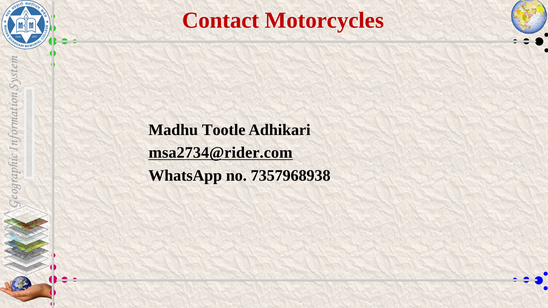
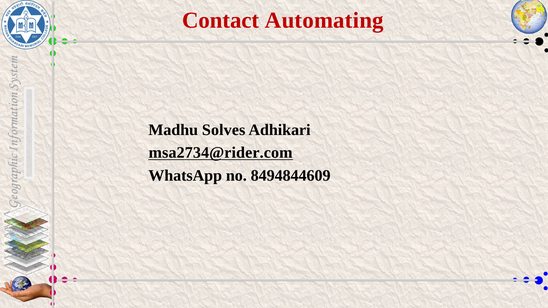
Motorcycles: Motorcycles -> Automating (324, 20)
Tootle: Tootle -> Solves (224, 130)
7357968938: 7357968938 -> 8494844609 (291, 176)
